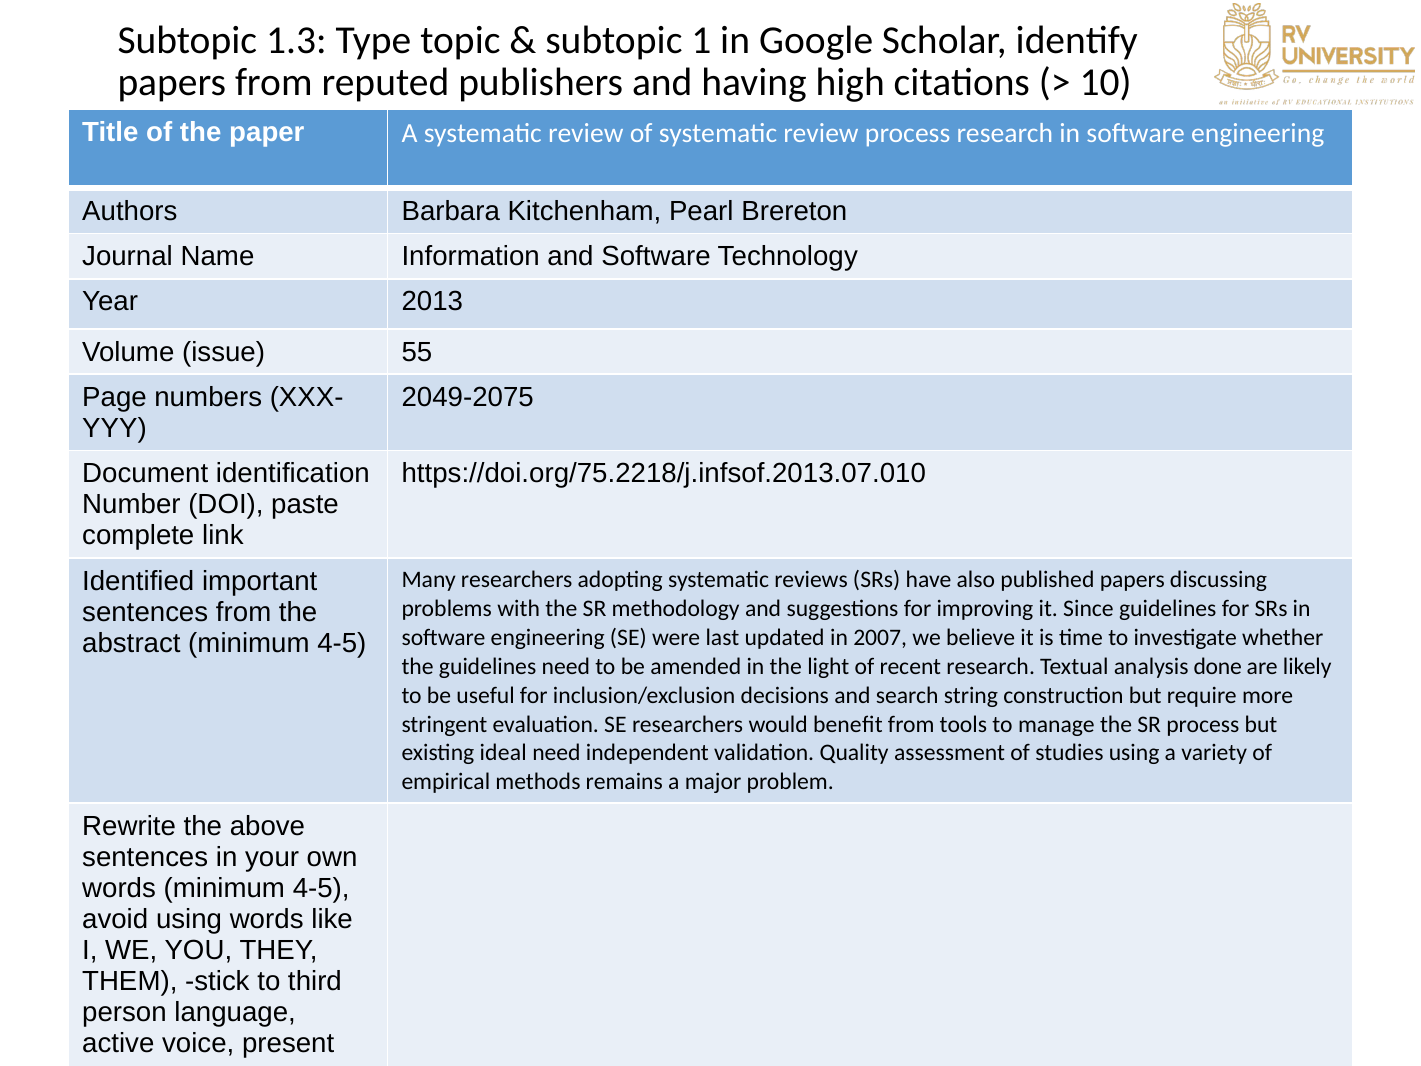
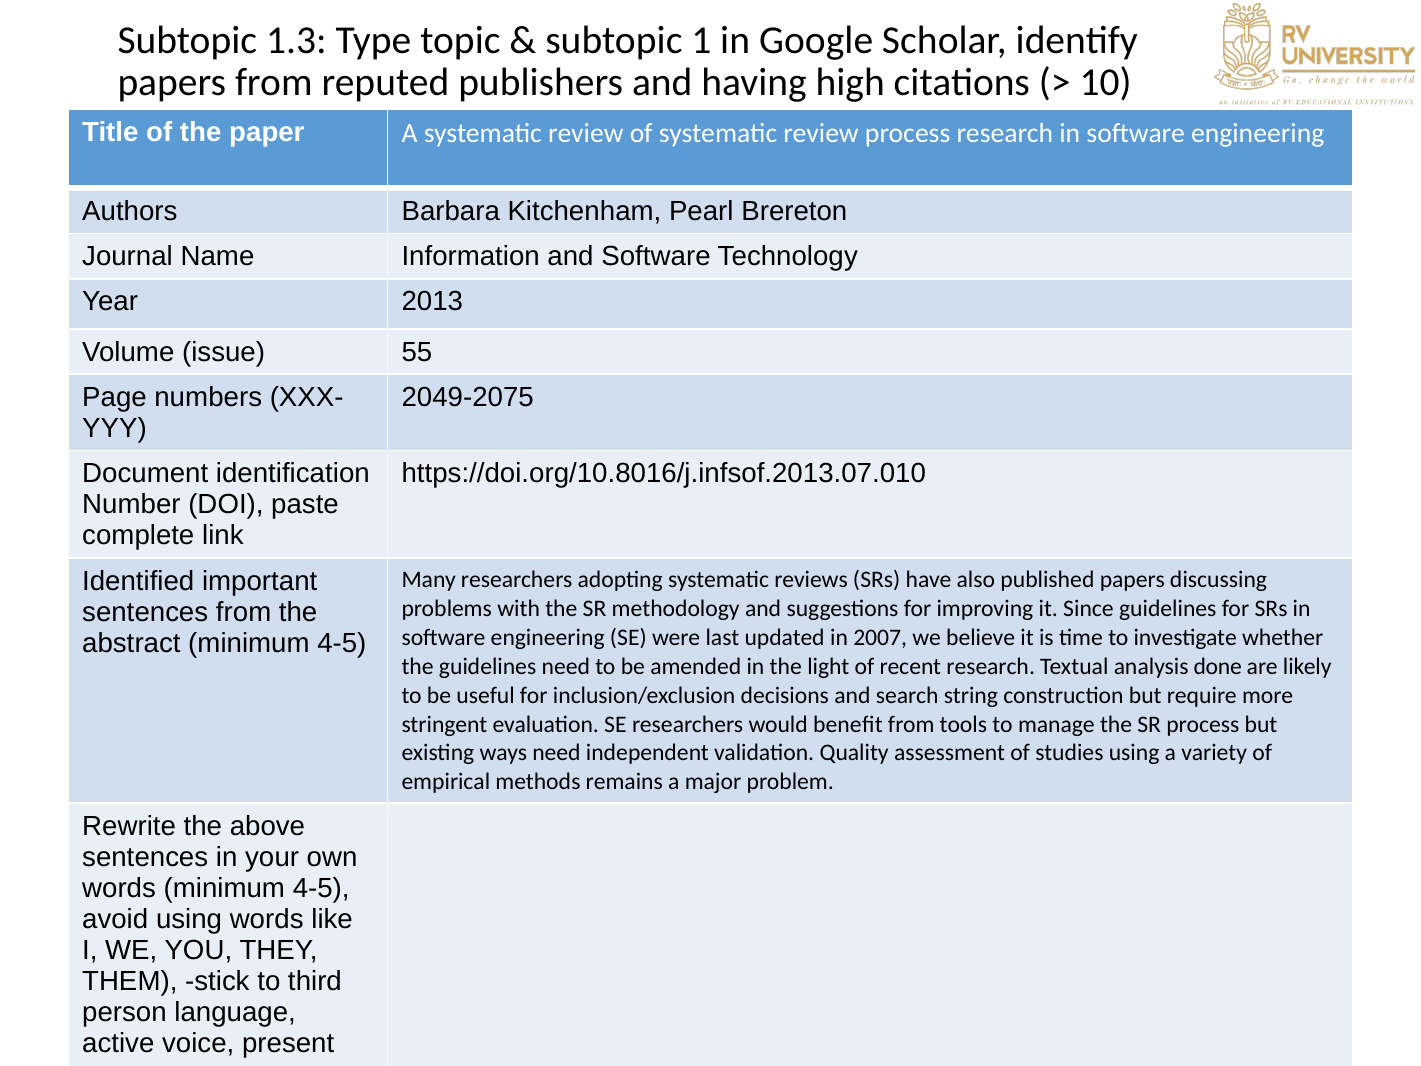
https://doi.org/75.2218/j.infsof.2013.07.010: https://doi.org/75.2218/j.infsof.2013.07.010 -> https://doi.org/10.8016/j.infsof.2013.07.010 (664, 474)
ideal: ideal -> ways (503, 753)
